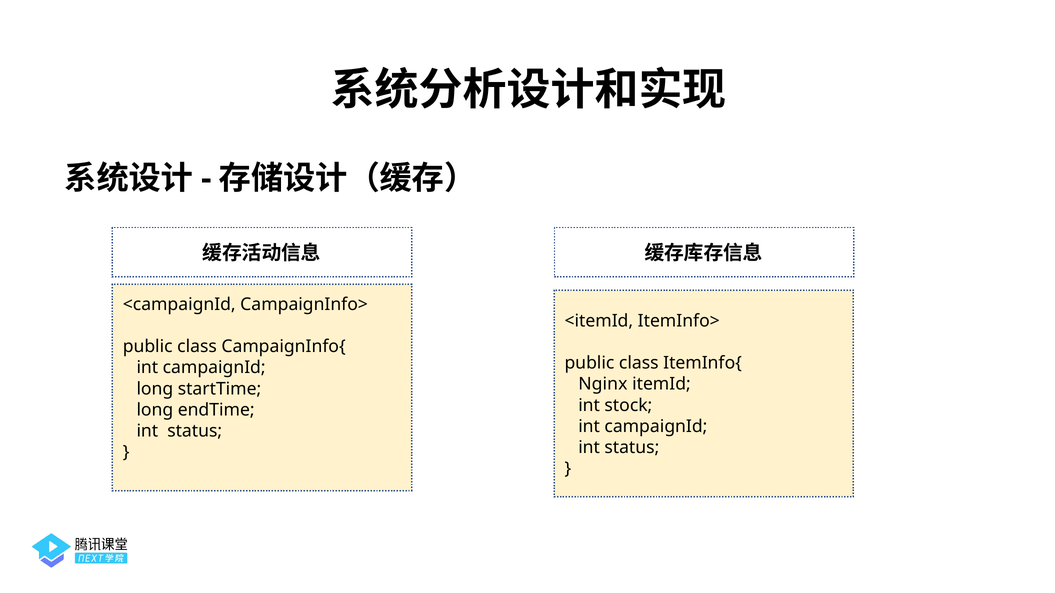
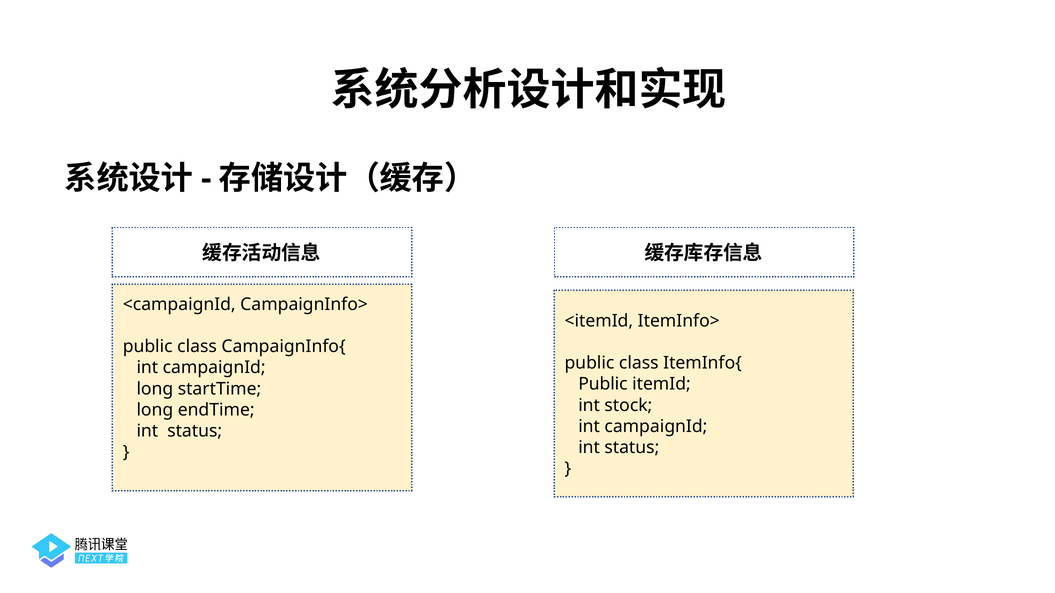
Nginx: Nginx -> Public (603, 384)
